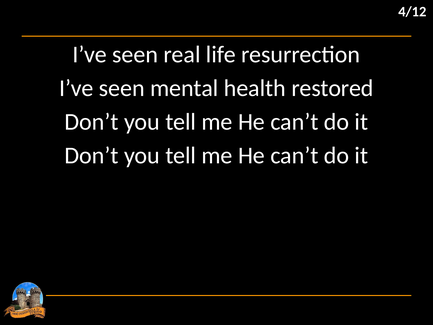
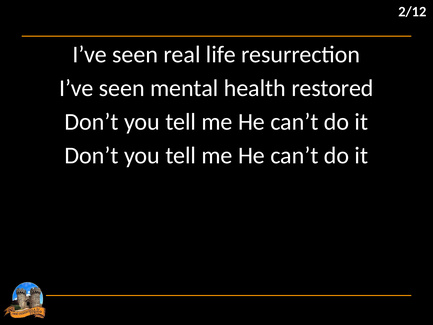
4/12: 4/12 -> 2/12 (412, 12)
